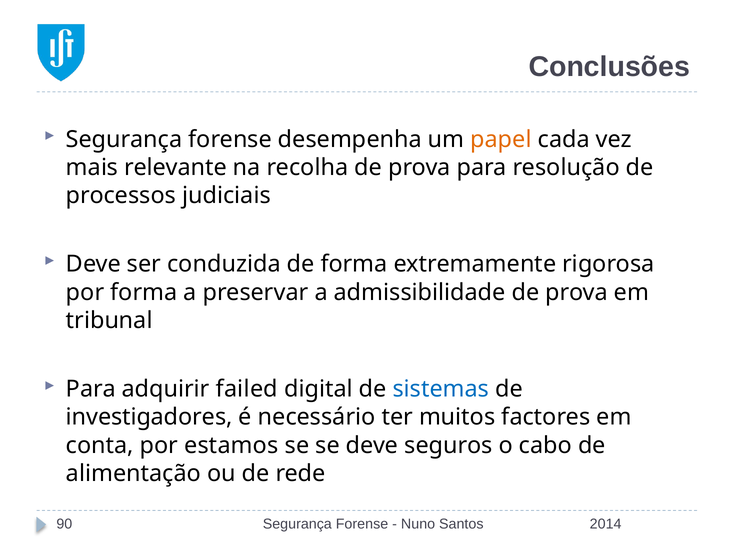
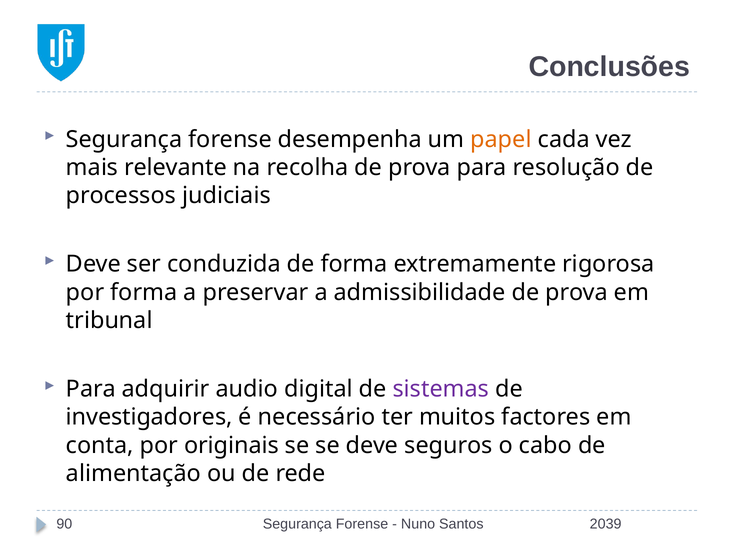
failed: failed -> audio (247, 389)
sistemas colour: blue -> purple (441, 389)
estamos: estamos -> originais (231, 445)
2014: 2014 -> 2039 (606, 523)
